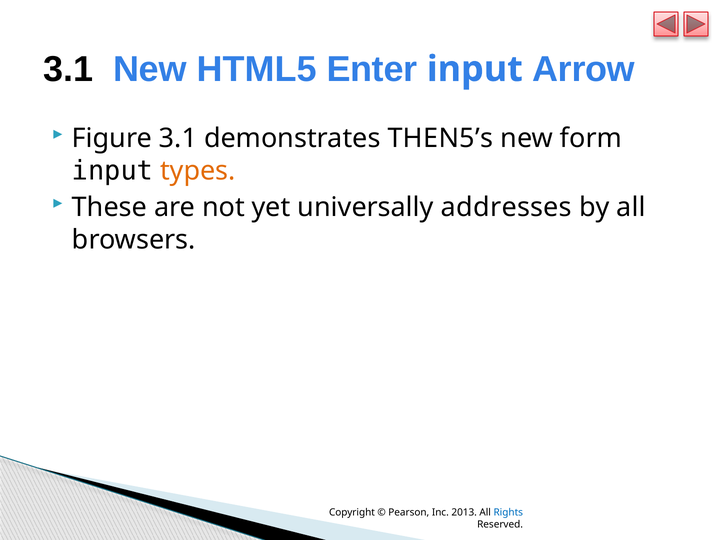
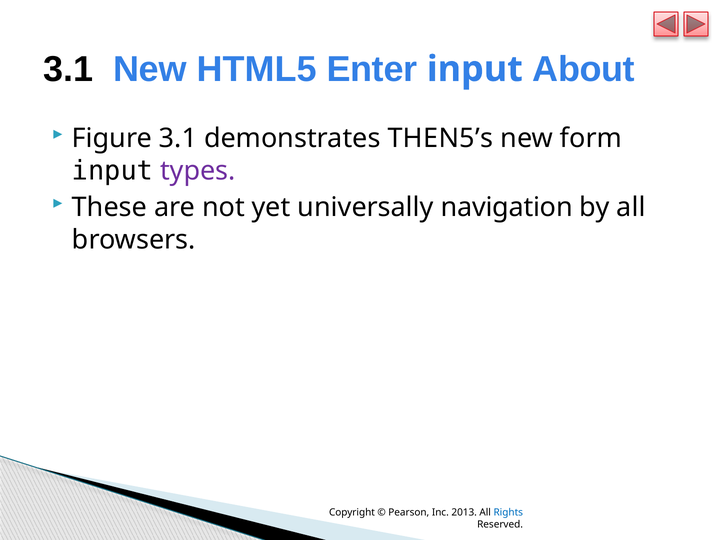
Arrow: Arrow -> About (584, 69)
types colour: orange -> purple (198, 171)
addresses: addresses -> navigation (507, 207)
